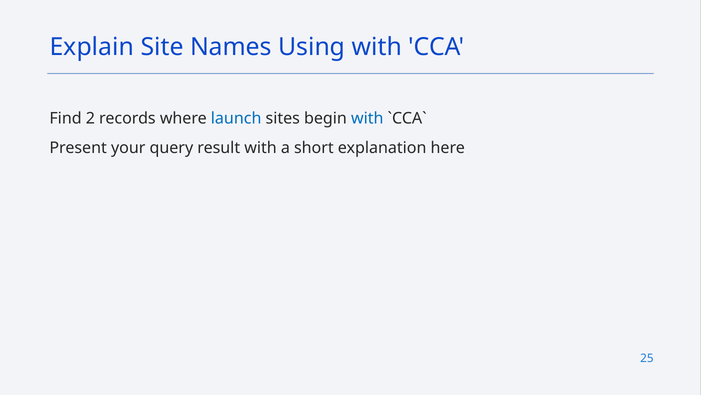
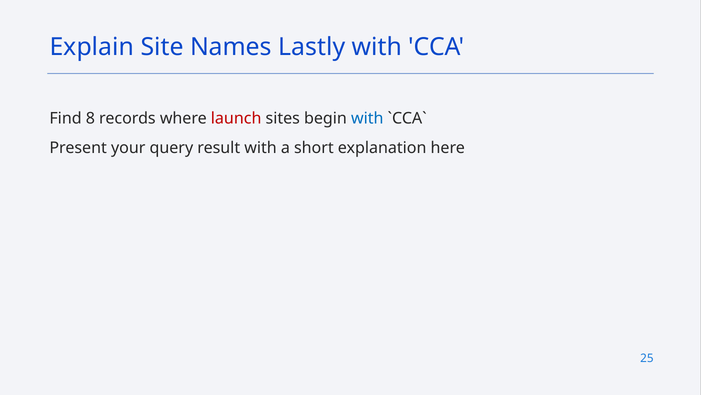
Using: Using -> Lastly (312, 47)
2: 2 -> 8 (90, 118)
launch colour: blue -> red (236, 118)
